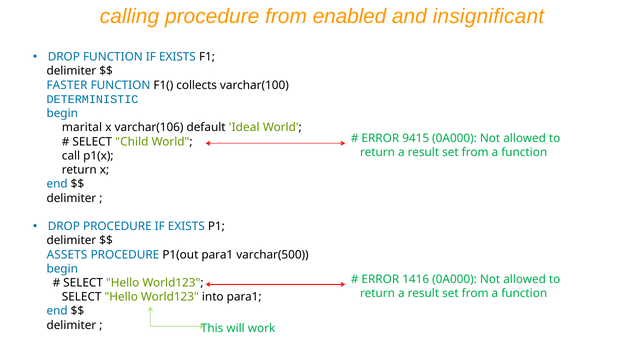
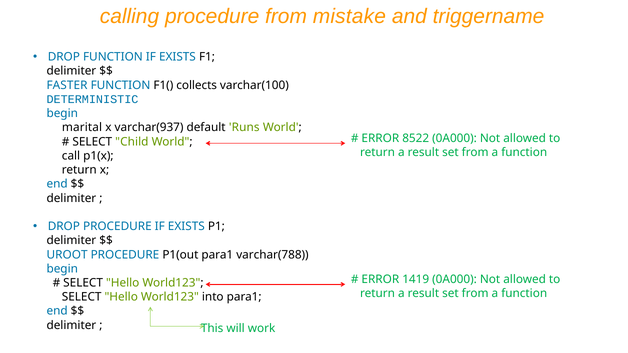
enabled: enabled -> mistake (349, 16)
insignificant: insignificant -> triggername (488, 16)
varchar(106: varchar(106 -> varchar(937 (149, 128)
Ideal: Ideal -> Runs (244, 128)
9415: 9415 -> 8522 (416, 138)
ASSETS: ASSETS -> UROOT (67, 255)
varchar(500: varchar(500 -> varchar(788 (272, 255)
1416: 1416 -> 1419 (416, 280)
